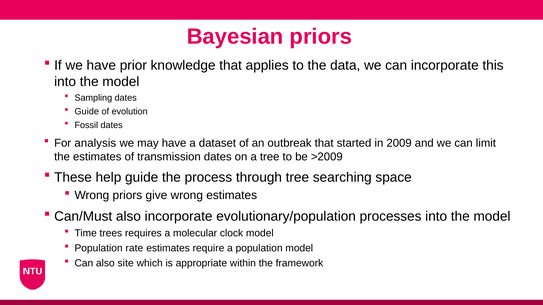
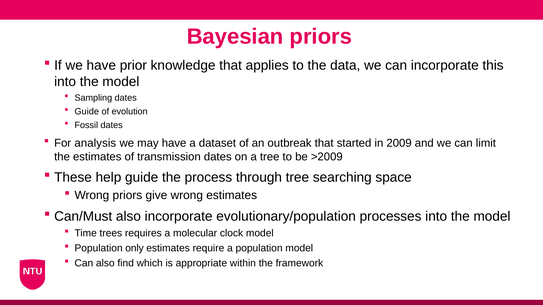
rate: rate -> only (134, 249)
site: site -> find (126, 264)
